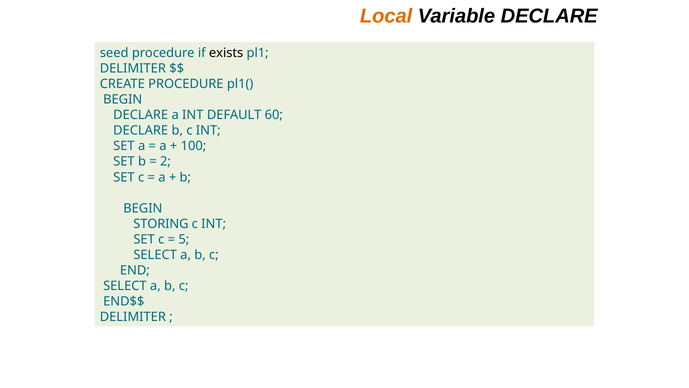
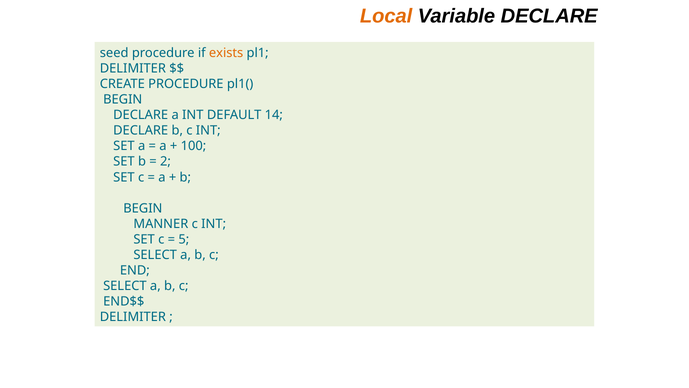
exists colour: black -> orange (226, 53)
60: 60 -> 14 (274, 115)
STORING: STORING -> MANNER (161, 224)
